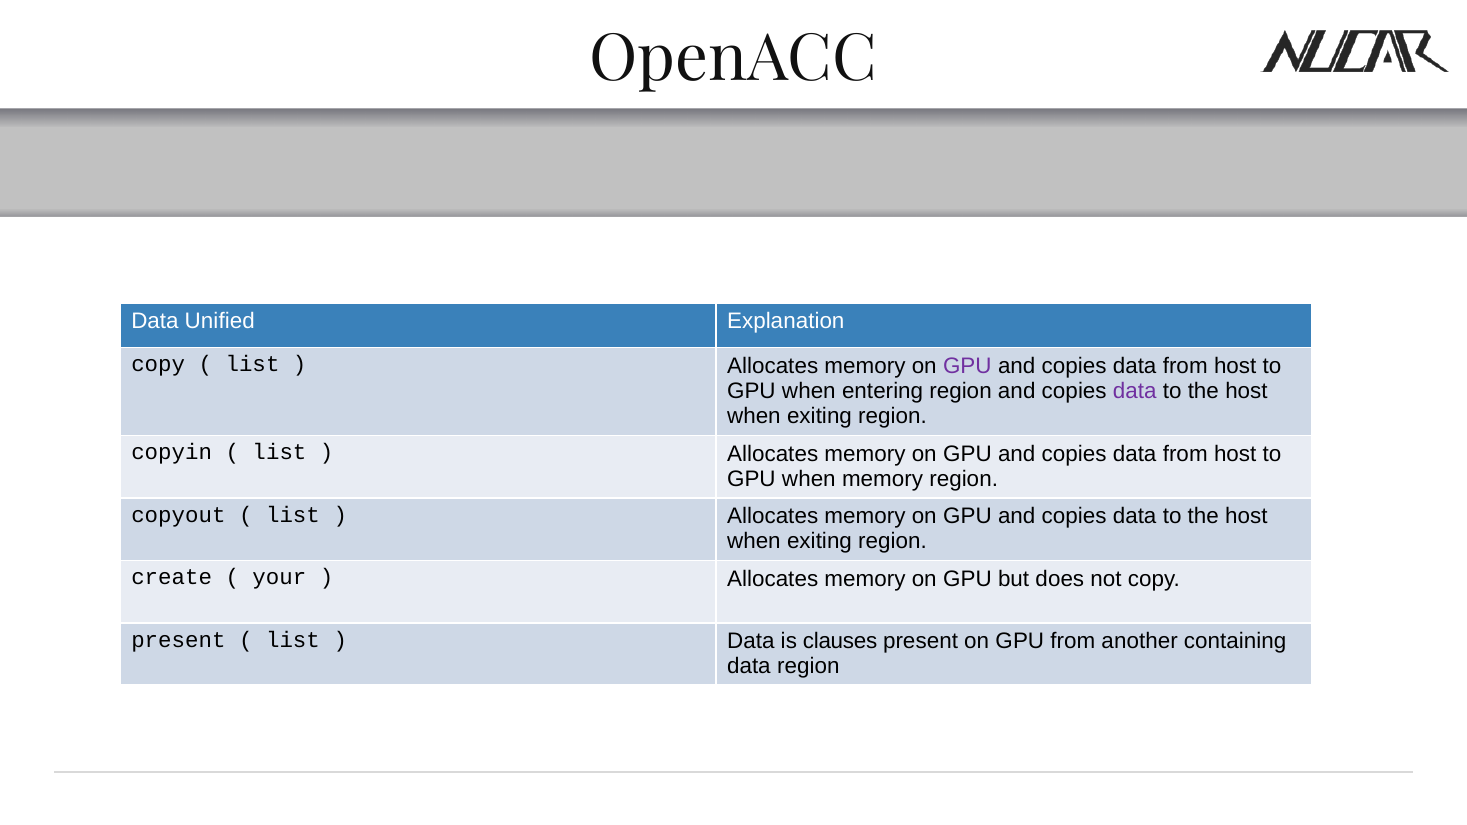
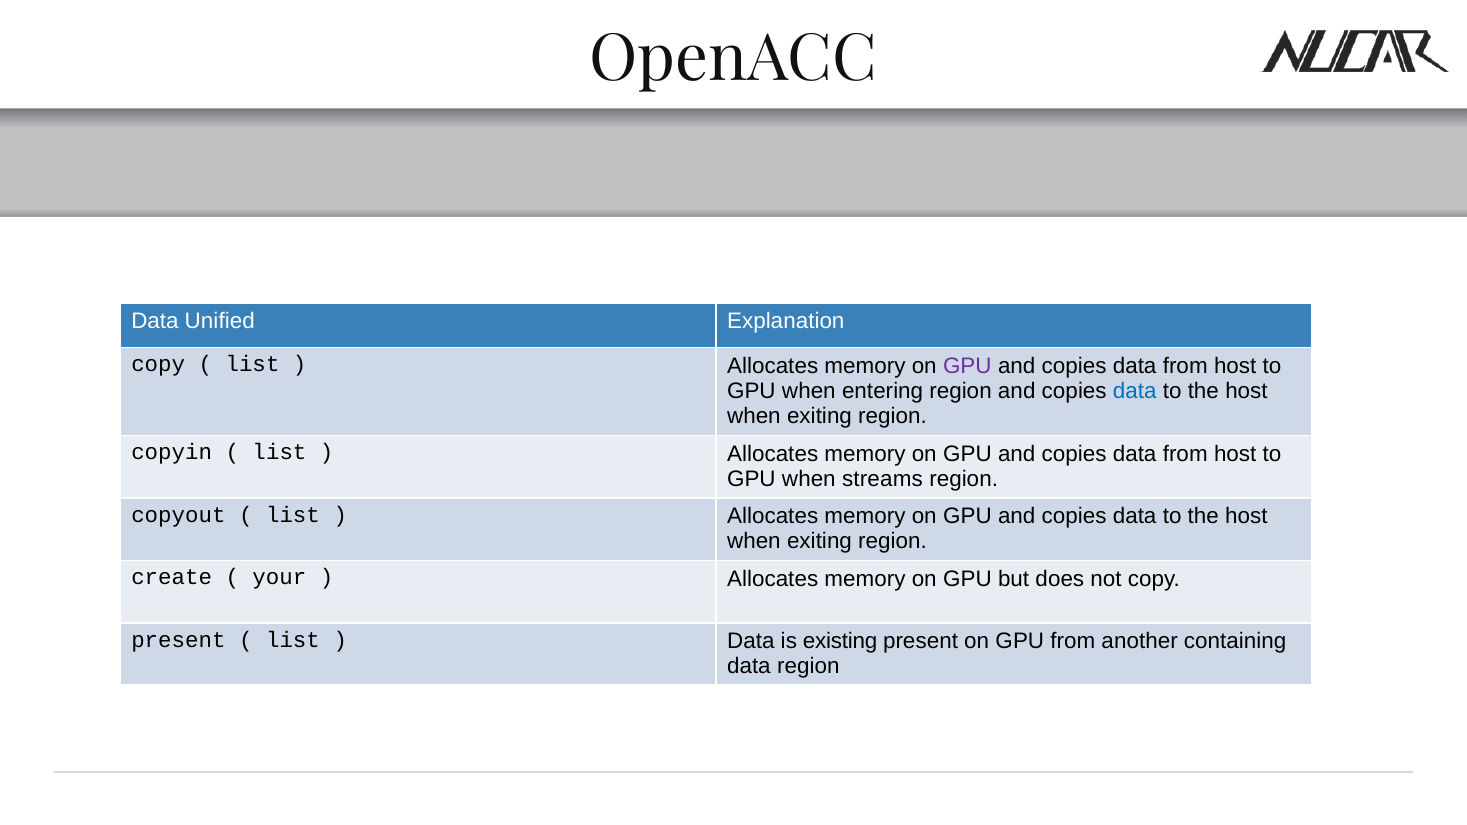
data colour: purple -> blue (1135, 391)
when memory: memory -> streams (882, 479)
clauses: clauses -> existing (840, 641)
